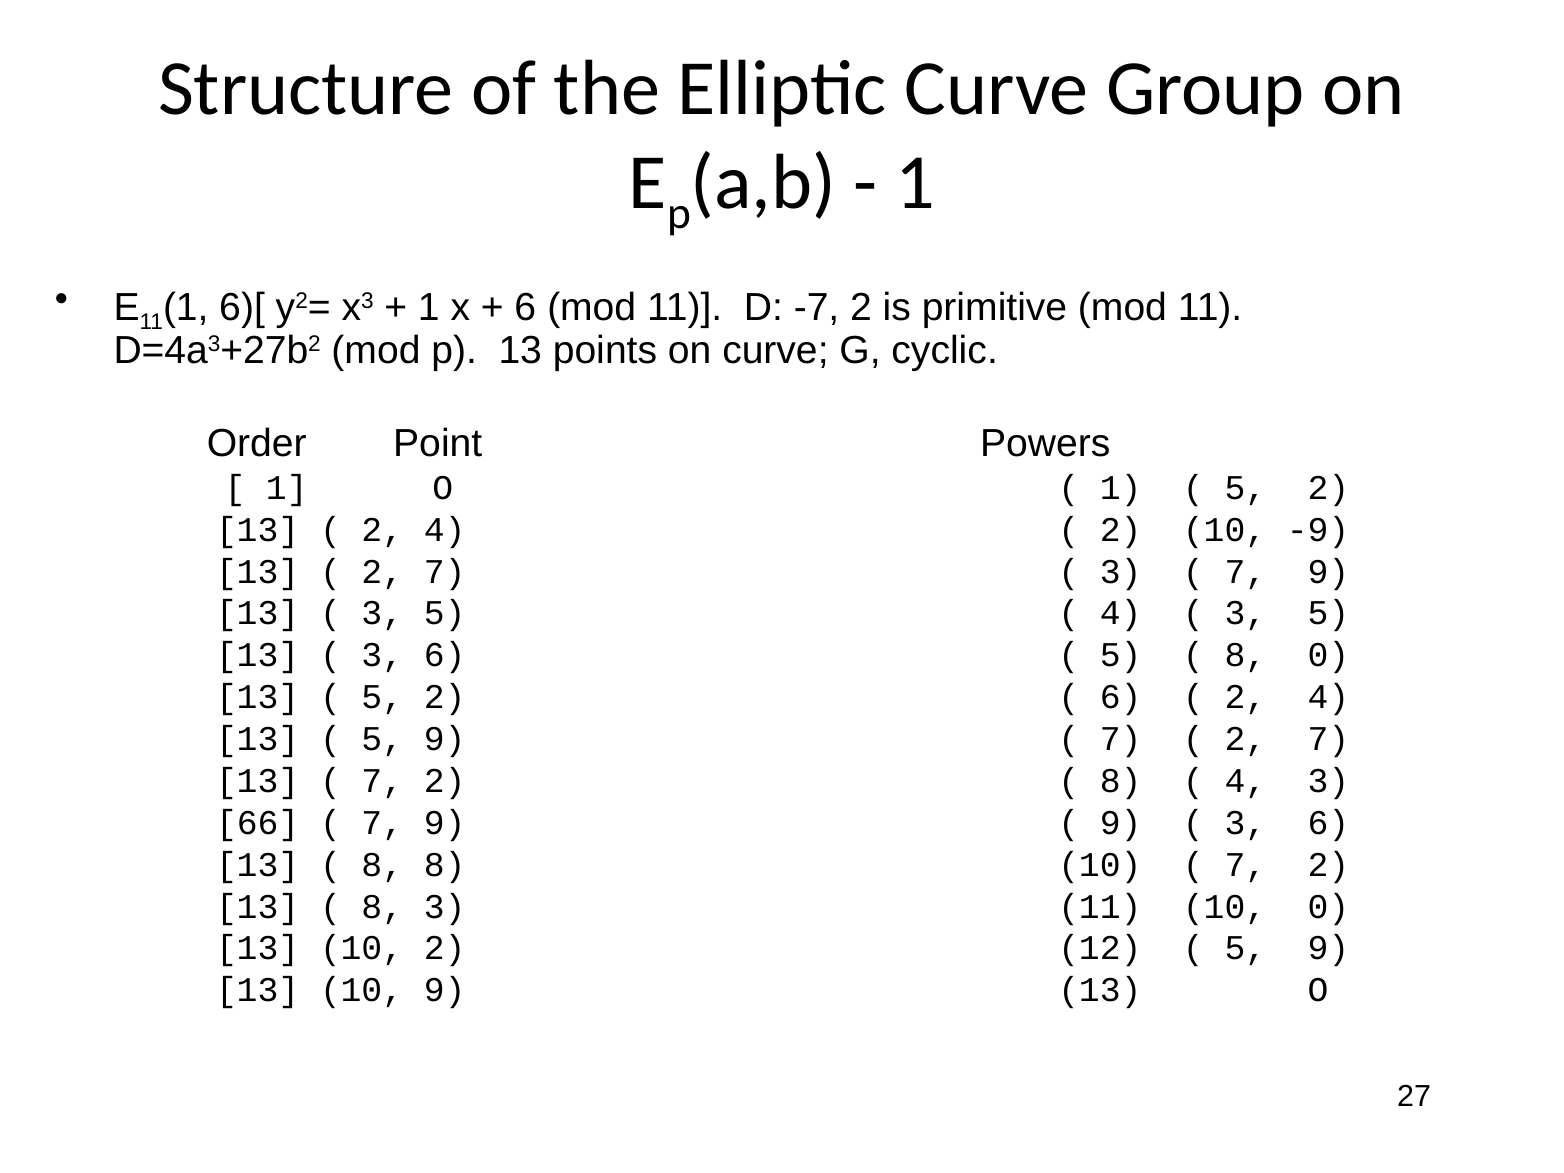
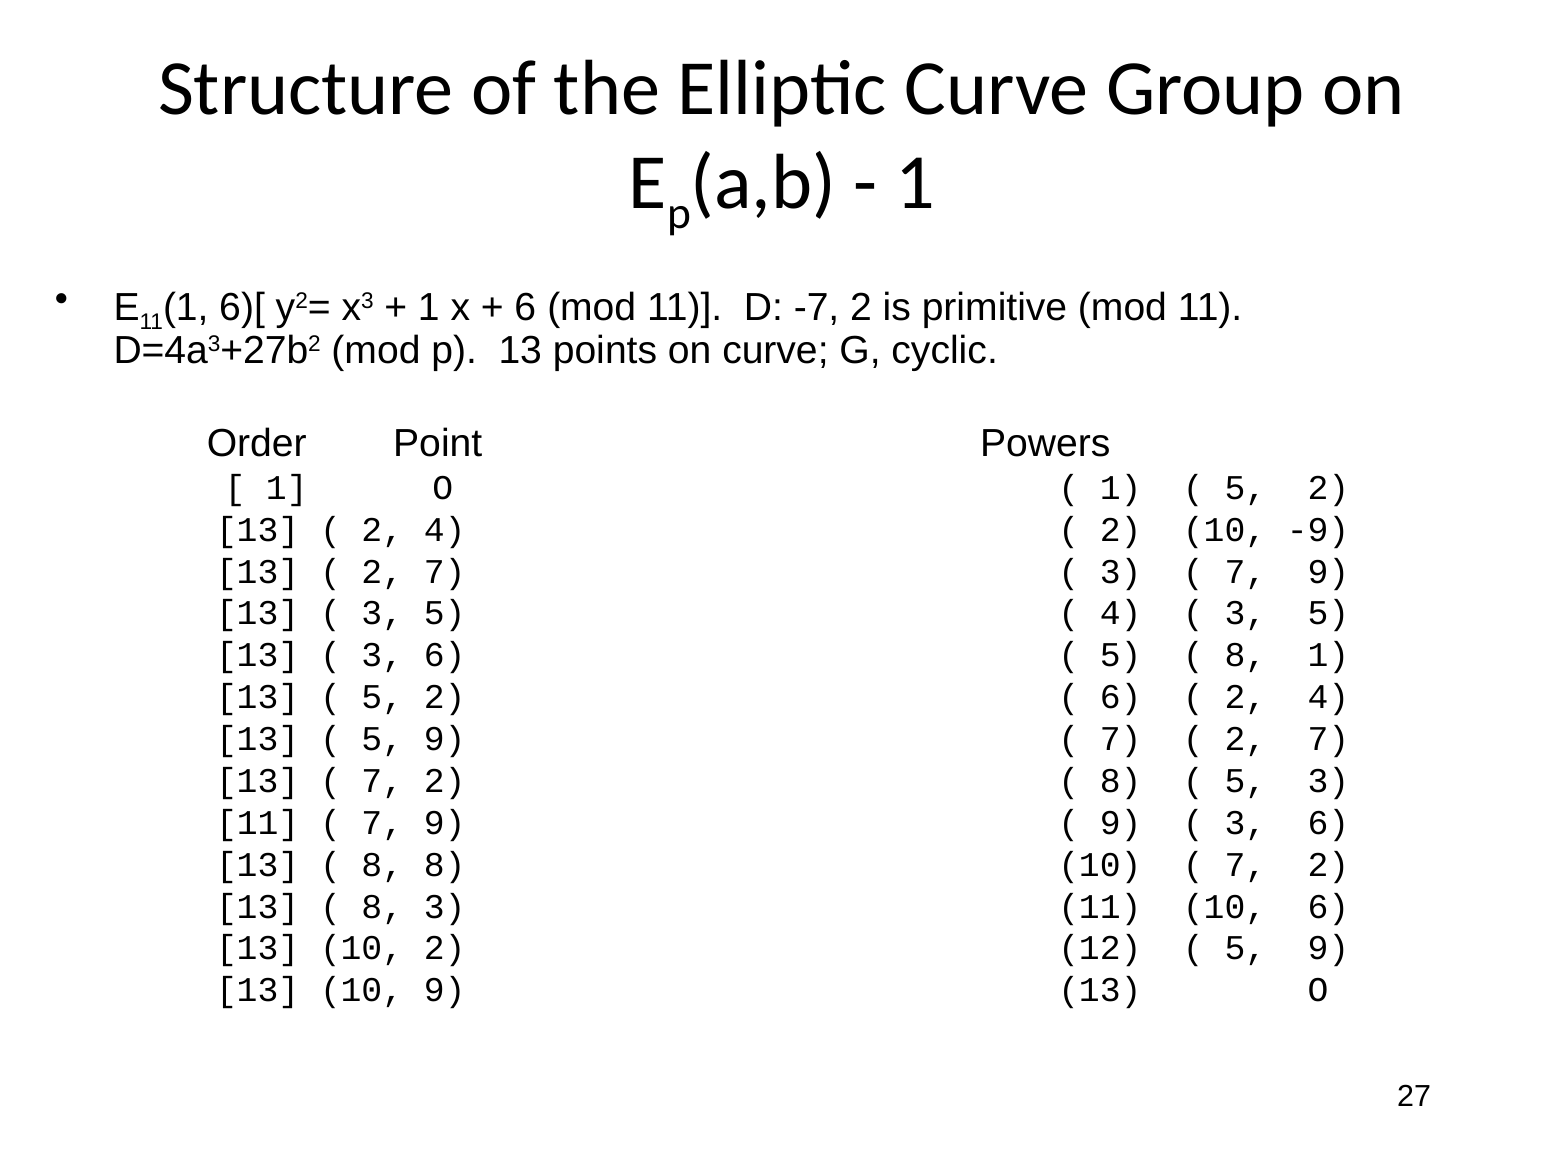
8 0: 0 -> 1 (1328, 655)
4: 4 -> 5 (1245, 781)
66: 66 -> 11 (258, 823)
10 0: 0 -> 6 (1328, 907)
